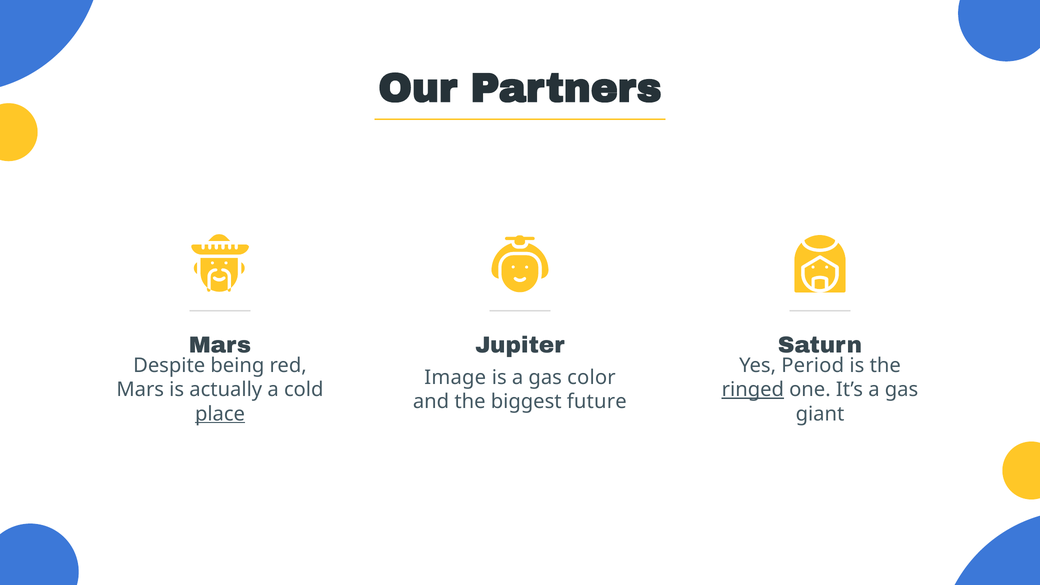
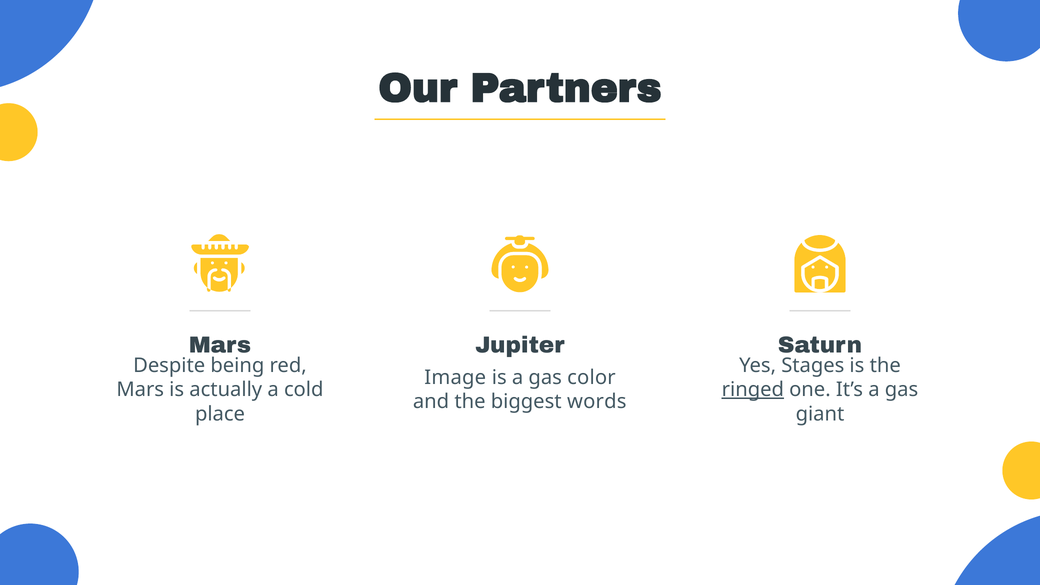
Period: Period -> Stages (813, 365)
future: future -> words (597, 402)
place underline: present -> none (220, 414)
